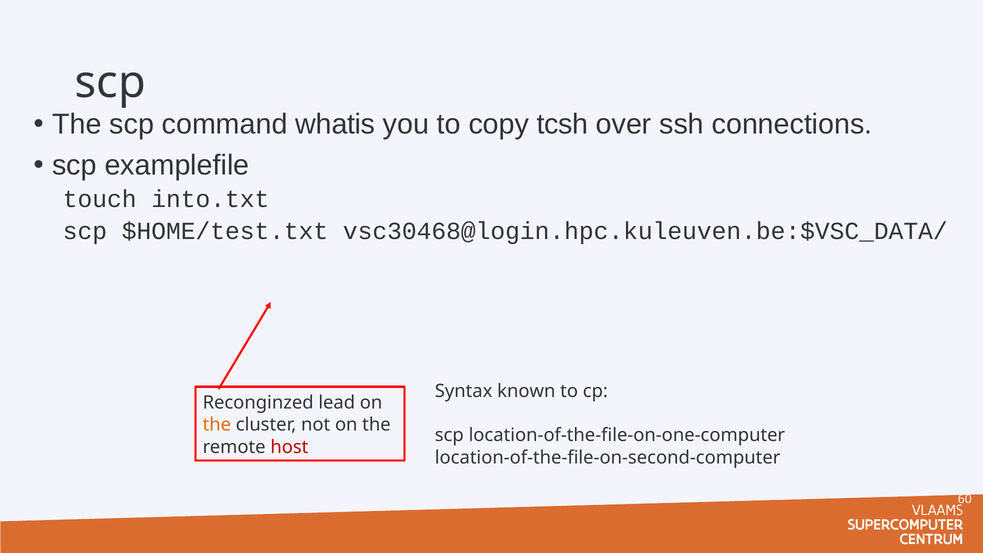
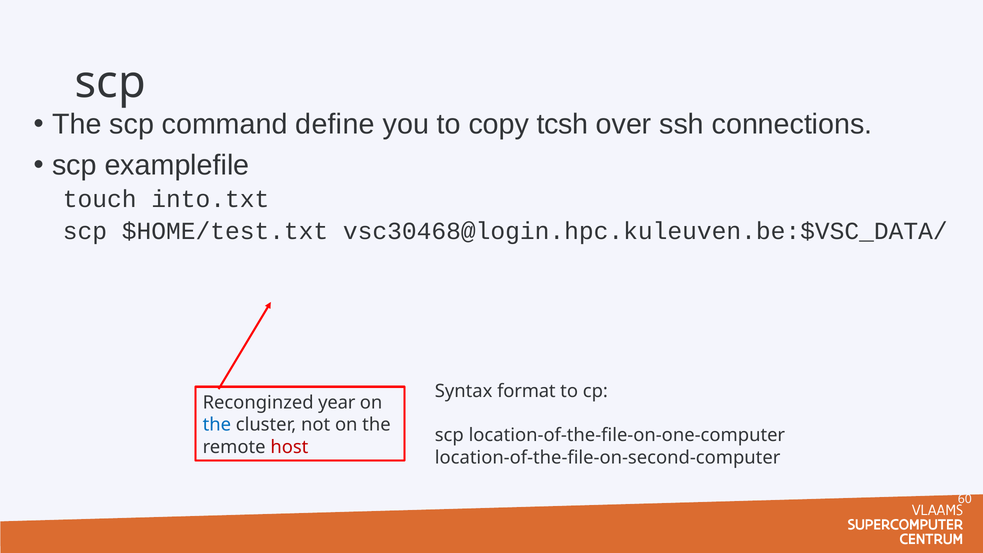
whatis: whatis -> define (335, 124)
known: known -> format (526, 391)
lead: lead -> year (337, 403)
the colour: orange -> blue (217, 425)
